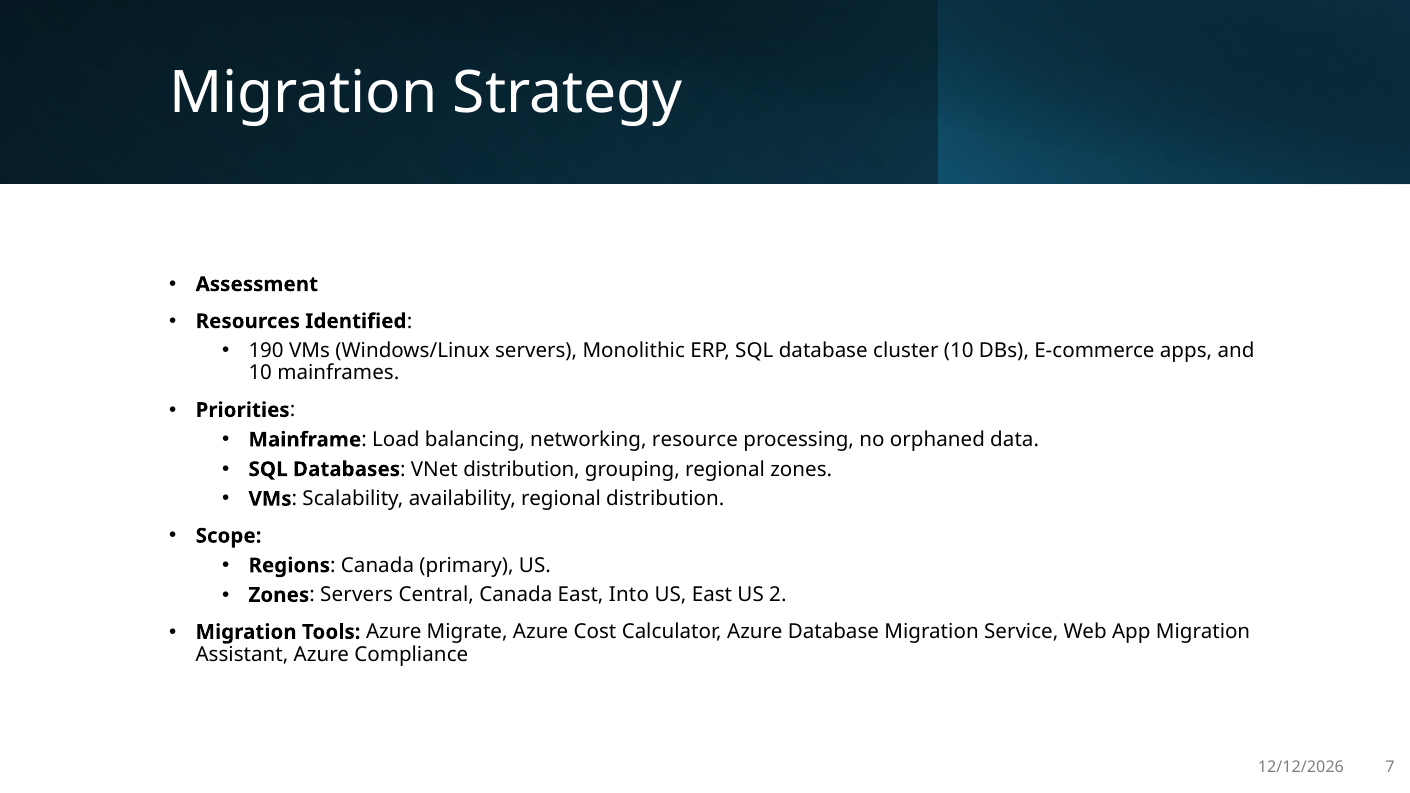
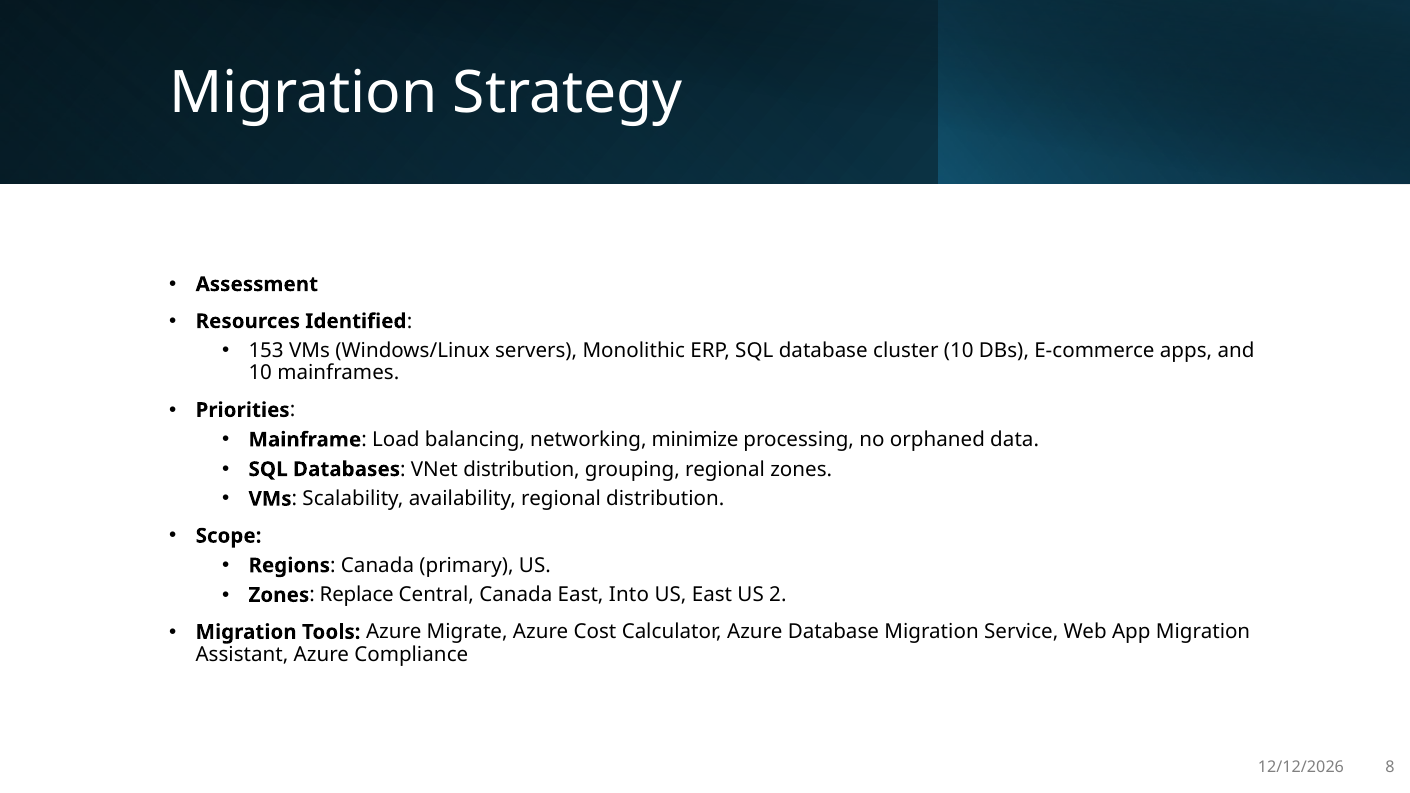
190: 190 -> 153 (266, 351)
resource: resource -> minimize (695, 440)
Zones Servers: Servers -> Replace (357, 595)
7: 7 -> 8 (1390, 768)
